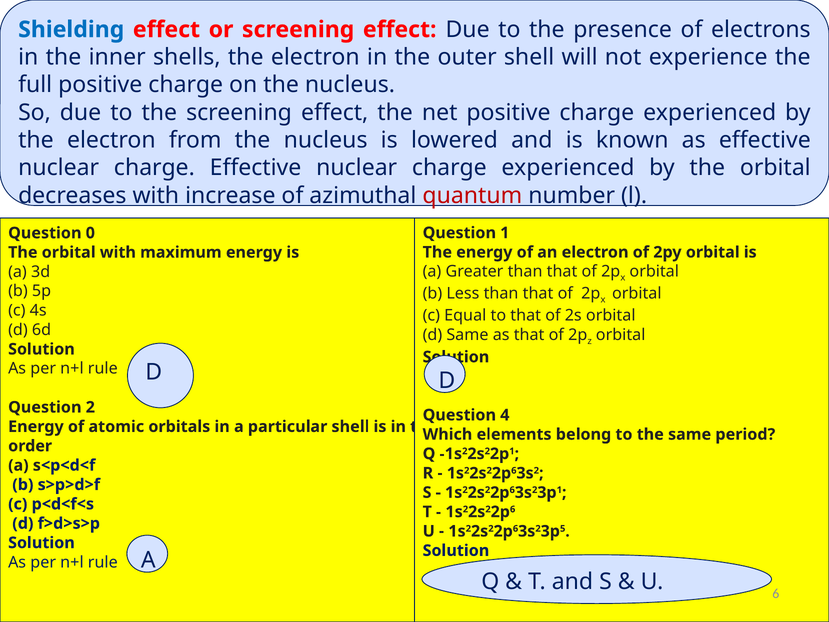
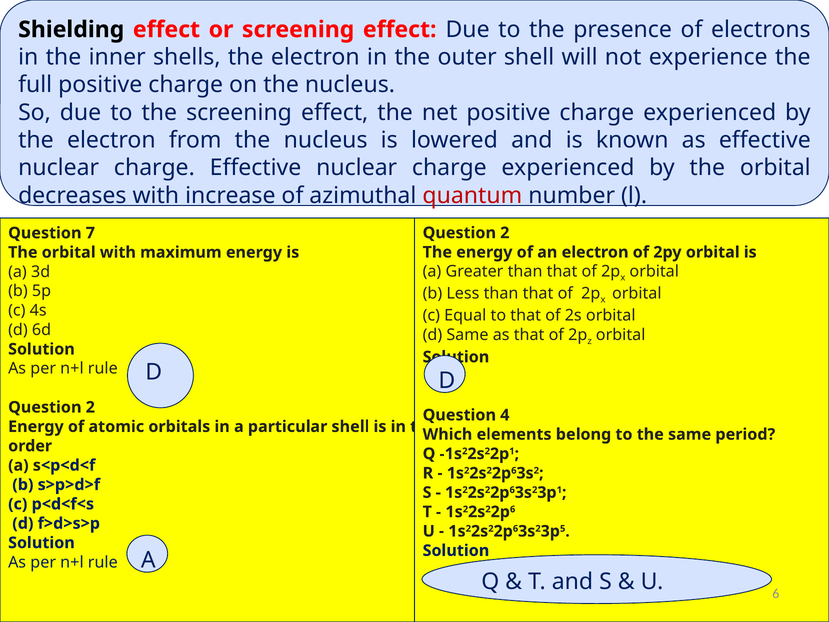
Shielding colour: blue -> black (71, 30)
1: 1 -> 2 (505, 233)
0: 0 -> 7 (90, 233)
